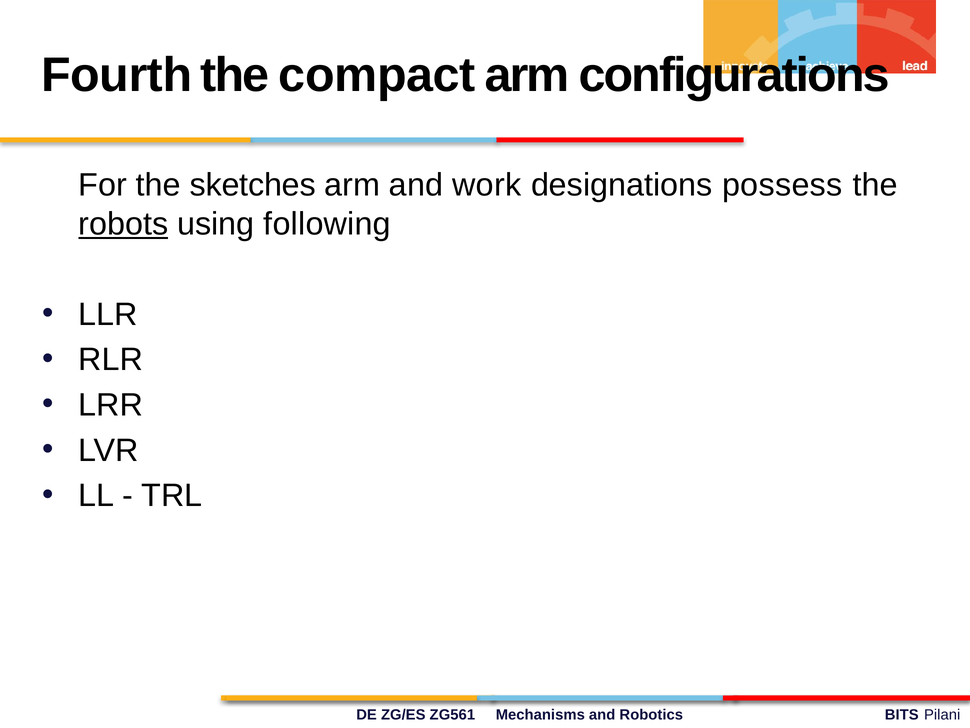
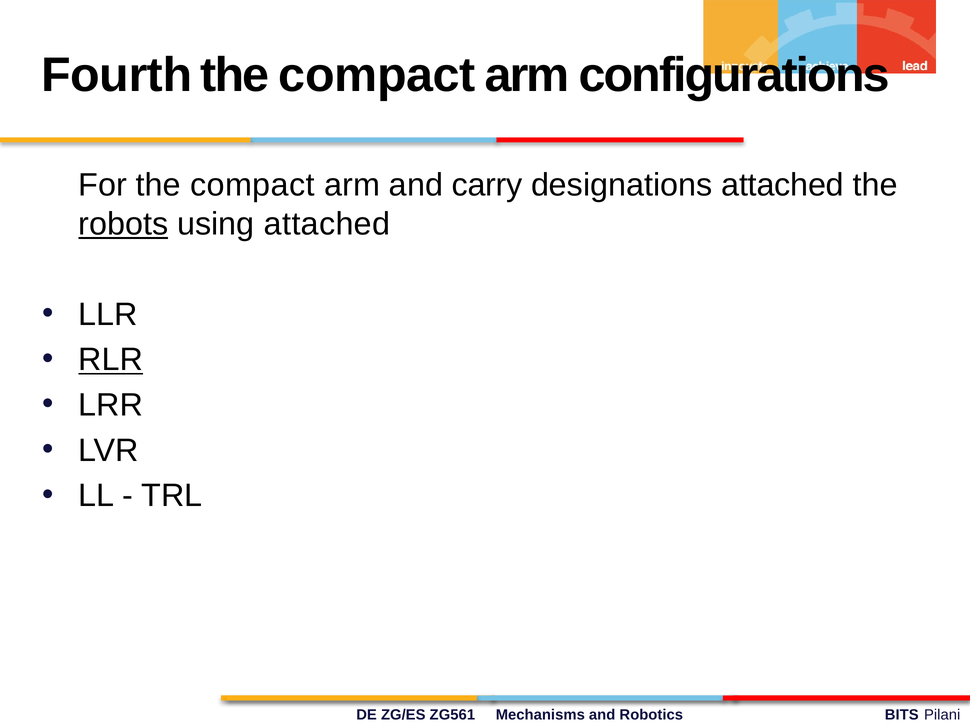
For the sketches: sketches -> compact (252, 185)
work: work -> carry (487, 185)
designations possess: possess -> attached (783, 185)
using following: following -> attached (327, 224)
RLR underline: none -> present (111, 360)
